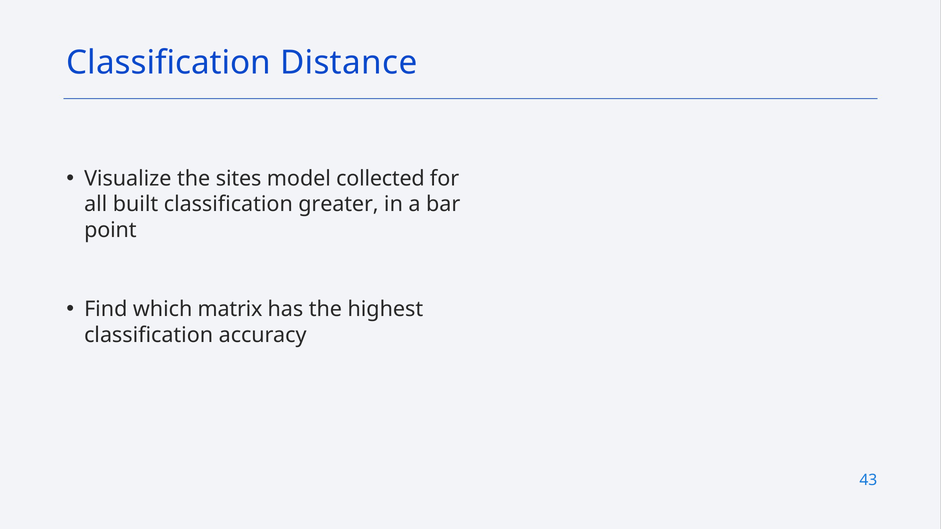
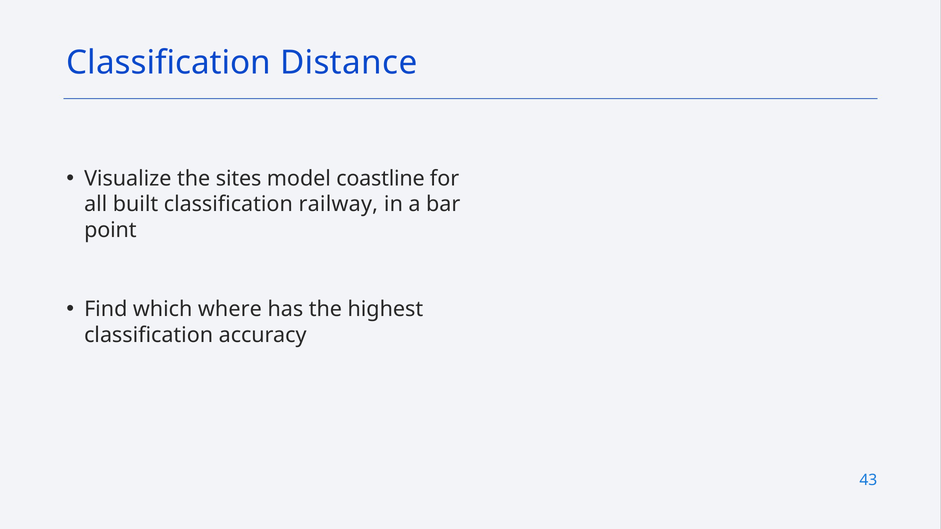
collected: collected -> coastline (380, 179)
greater: greater -> railway (338, 204)
matrix: matrix -> where (230, 309)
